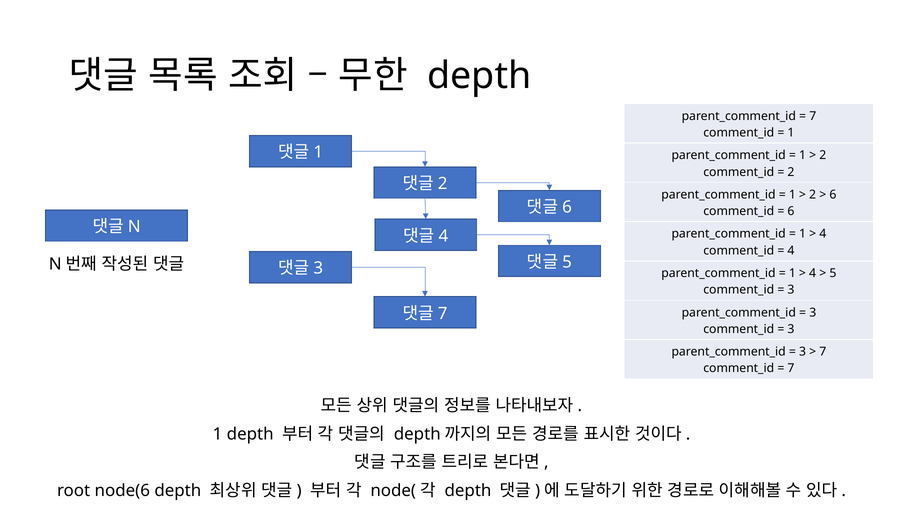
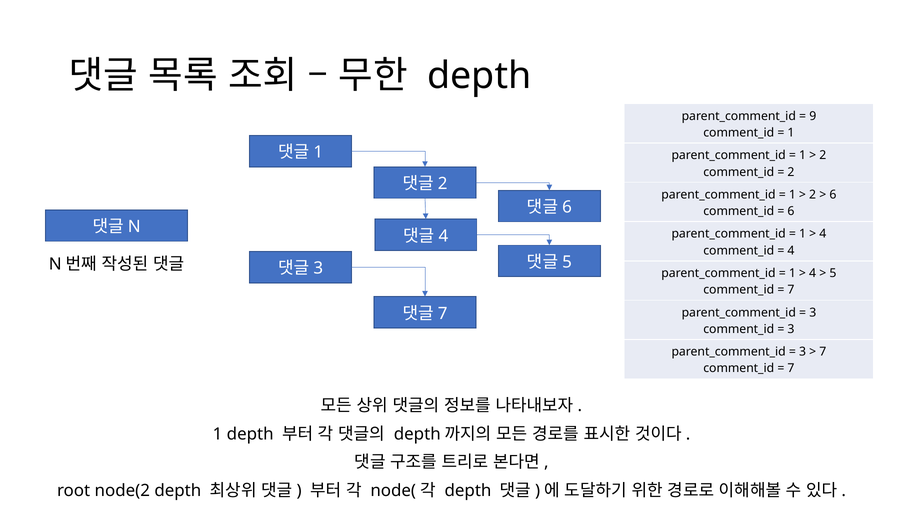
7: 7 -> 9 (813, 116)
3: 3 -> 7 (791, 290)
node(6: node(6 -> node(2 (122, 491)
